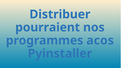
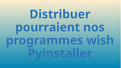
acos: acos -> wish (100, 40)
